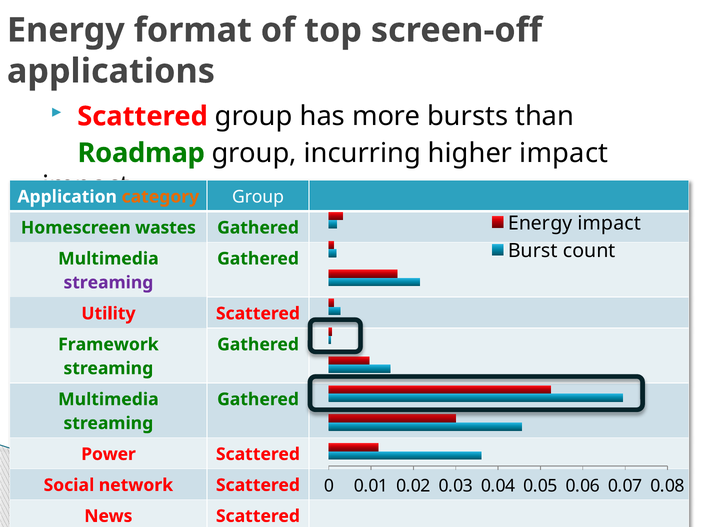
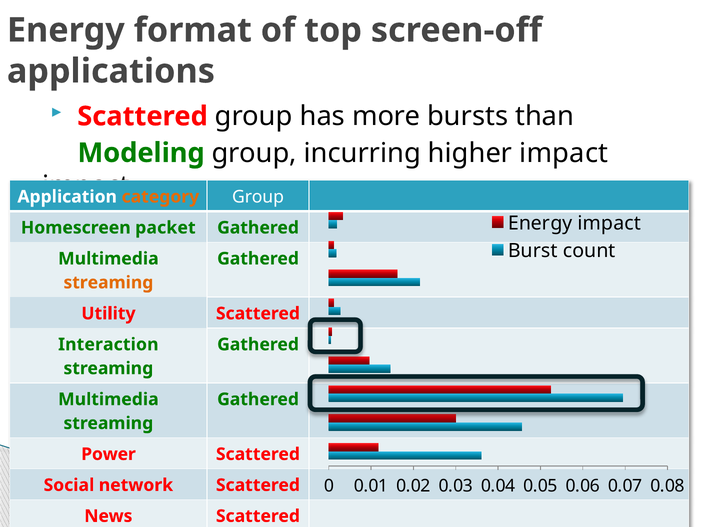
Roadmap: Roadmap -> Modeling (141, 153)
wastes: wastes -> packet (165, 228)
streaming colour: purple -> orange (108, 283)
Framework: Framework -> Interaction (108, 345)
